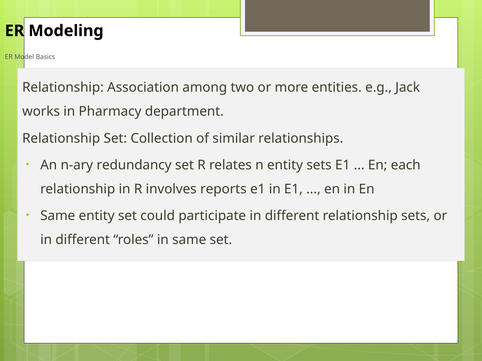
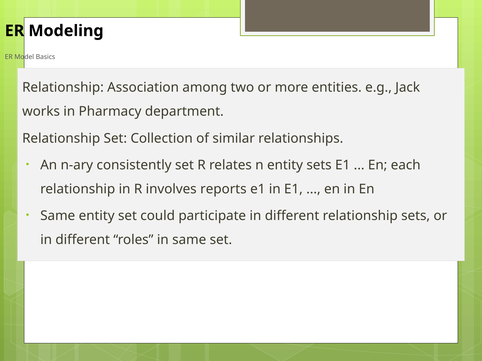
redundancy: redundancy -> consistently (134, 165)
